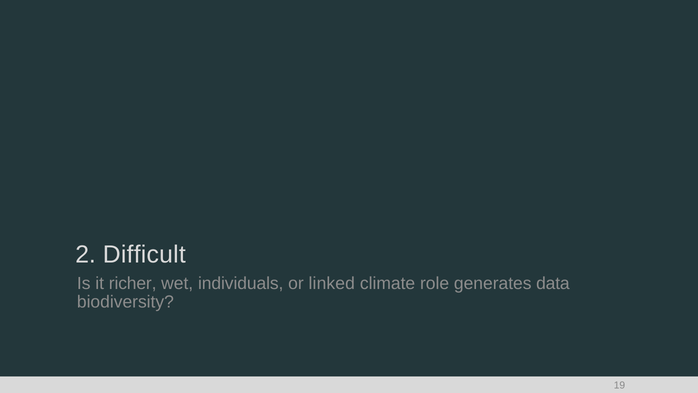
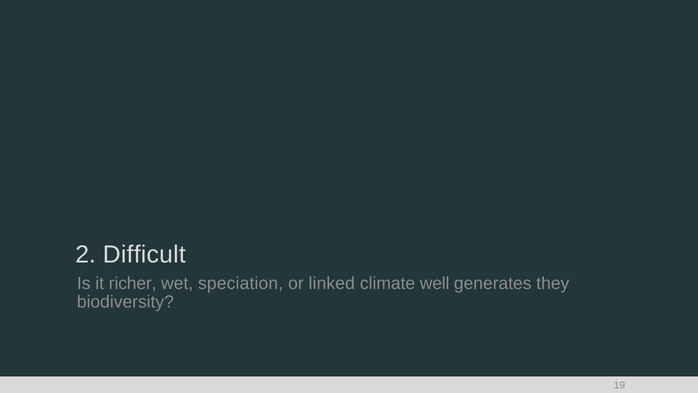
individuals: individuals -> speciation (241, 283)
role: role -> well (435, 283)
data: data -> they (553, 283)
